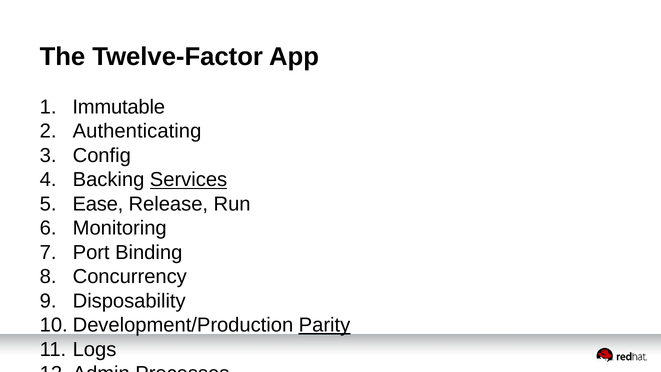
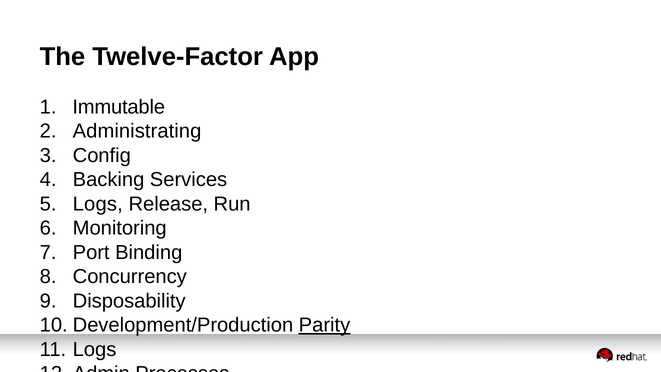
Authenticating: Authenticating -> Administrating (137, 131)
Services underline: present -> none (189, 180)
Ease: Ease -> Logs (98, 204)
